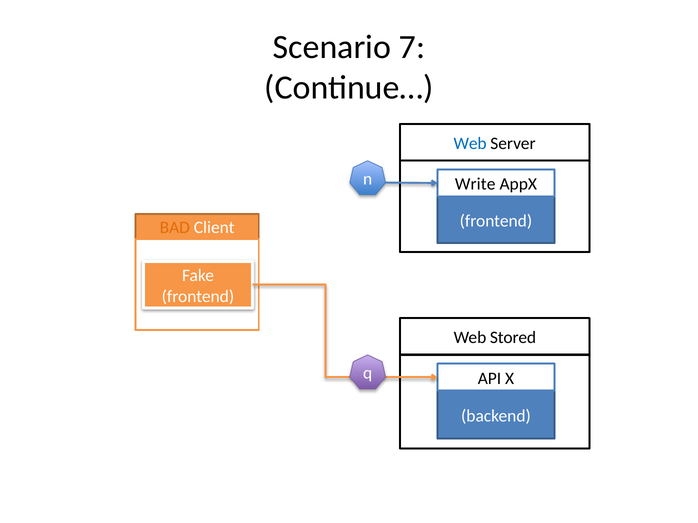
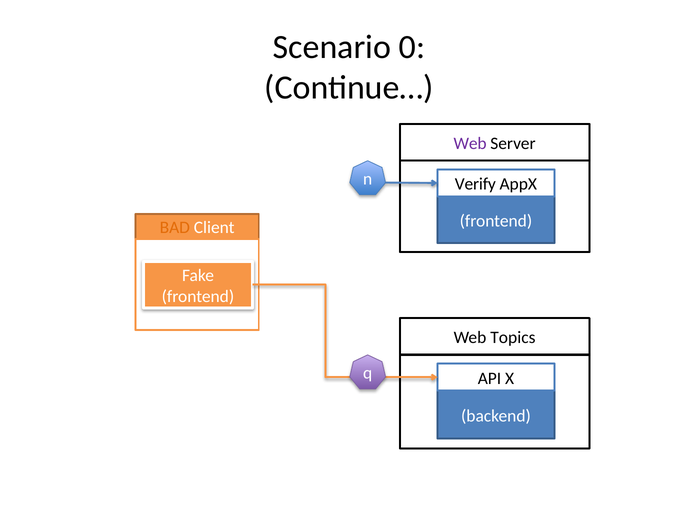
7: 7 -> 0 (412, 47)
Web colour: blue -> purple (470, 144)
Write: Write -> Verify (475, 184)
Stored: Stored -> Topics (513, 338)
